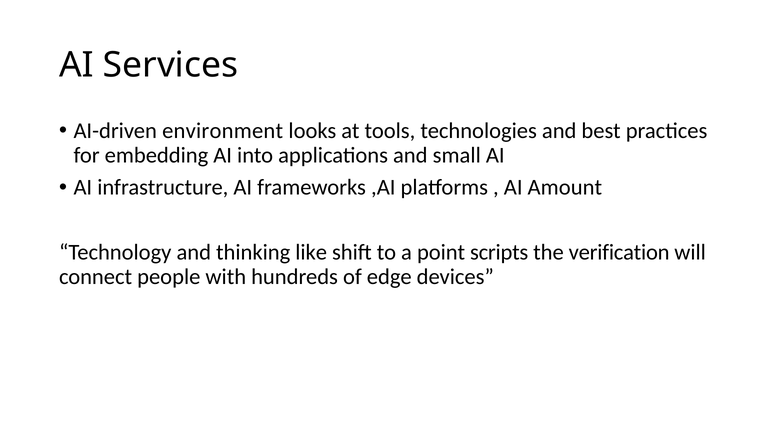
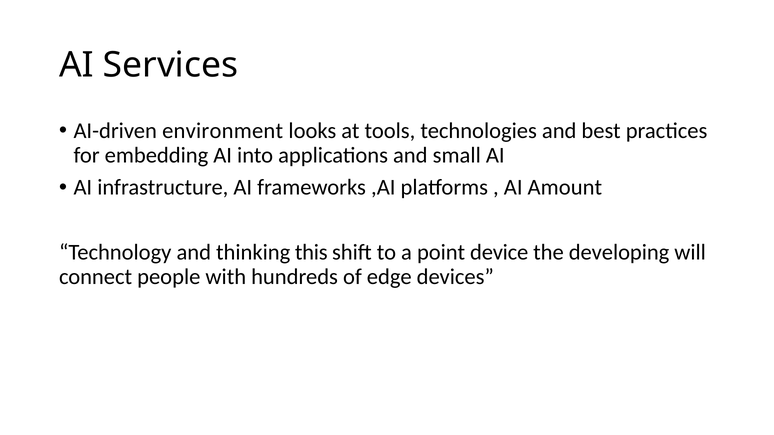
like: like -> this (311, 253)
scripts: scripts -> device (499, 253)
verification: verification -> developing (619, 253)
